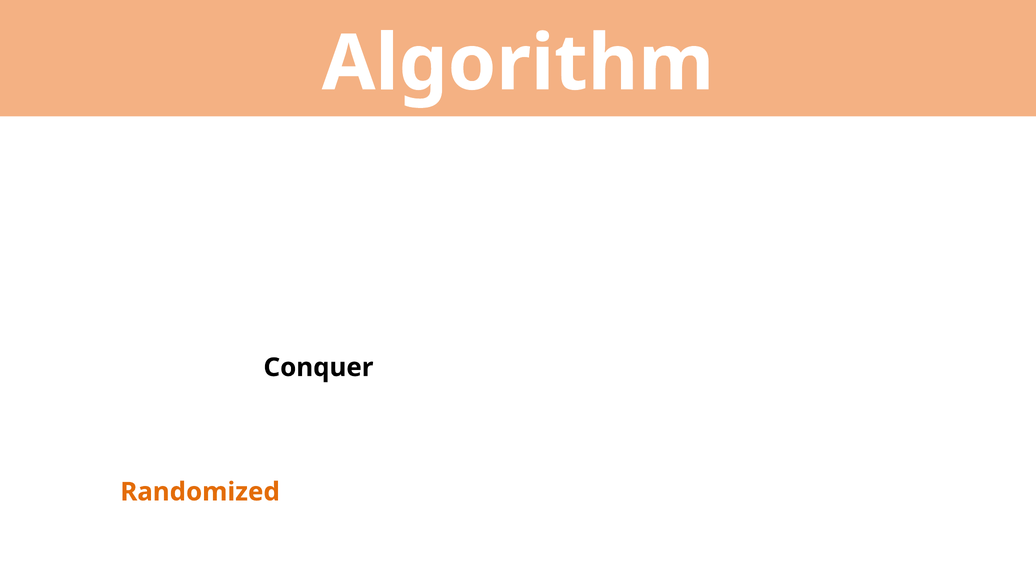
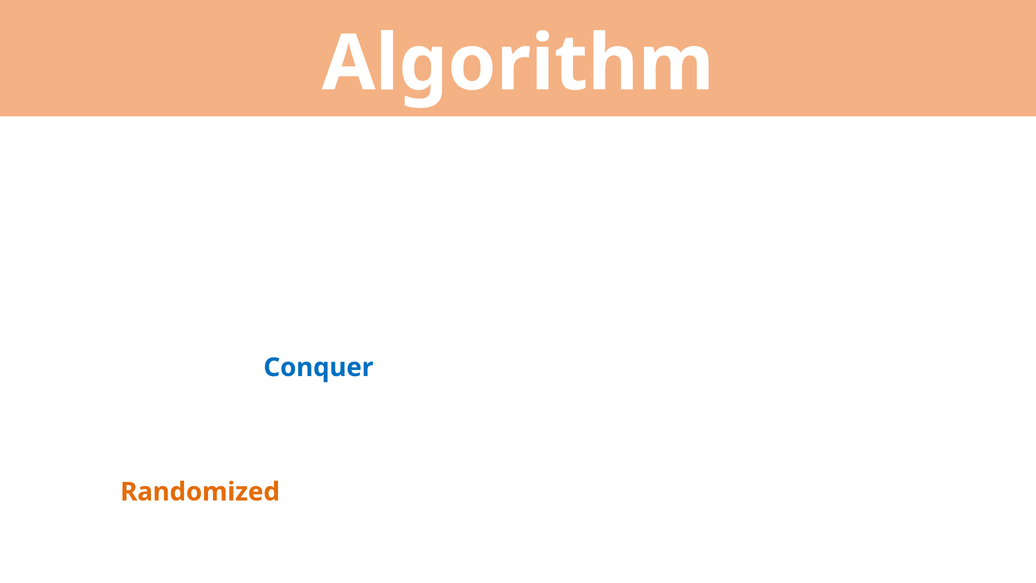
Conquer colour: black -> blue (318, 367)
